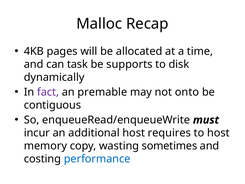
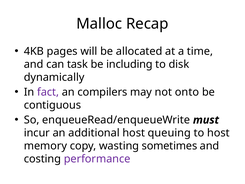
supports: supports -> including (129, 64)
premable: premable -> compilers (102, 92)
requires: requires -> queuing (169, 133)
performance colour: blue -> purple (97, 159)
